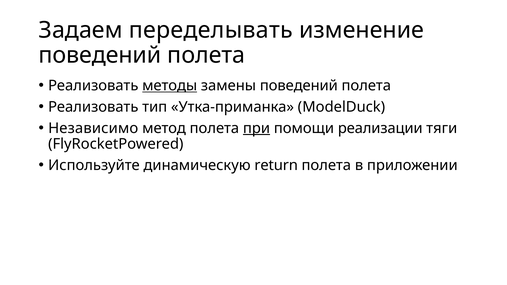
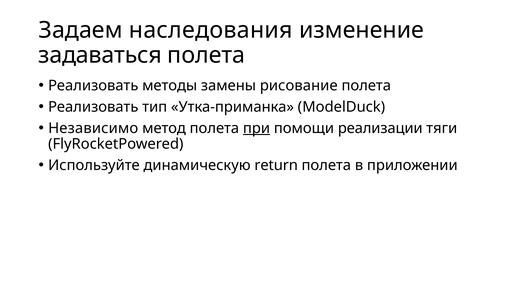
переделывать: переделывать -> наследования (211, 30)
поведений: поведений -> задаваться (100, 55)
методы underline: present -> none (170, 86)
замены поведений: поведений -> рисование (299, 86)
